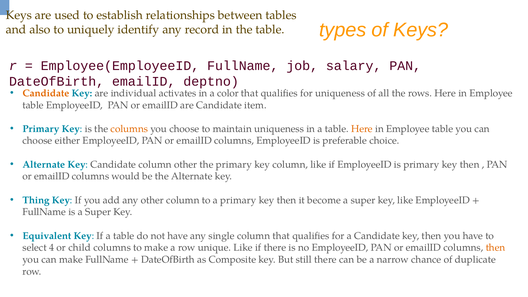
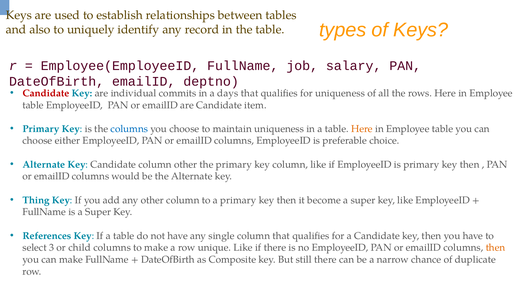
Candidate colour: orange -> red (46, 93)
activates: activates -> commits (178, 93)
color: color -> days (228, 93)
columns colour: orange -> blue (129, 129)
Equivalent: Equivalent -> References (47, 236)
4: 4 -> 3 (52, 248)
